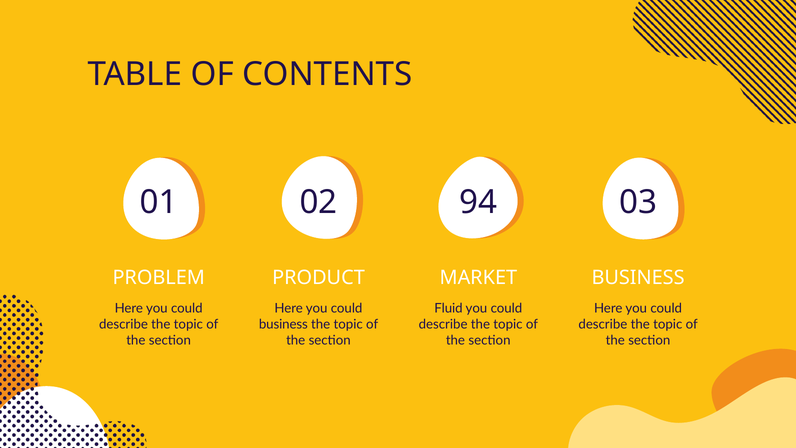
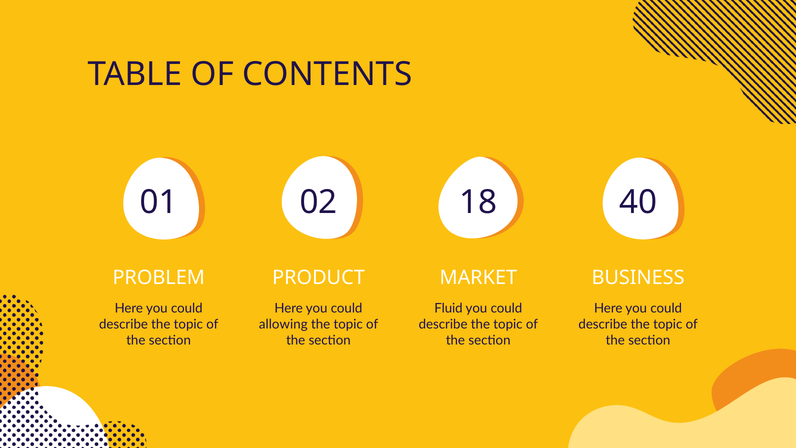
94: 94 -> 18 (478, 202)
03: 03 -> 40 (638, 202)
business: business -> allowing (283, 324)
